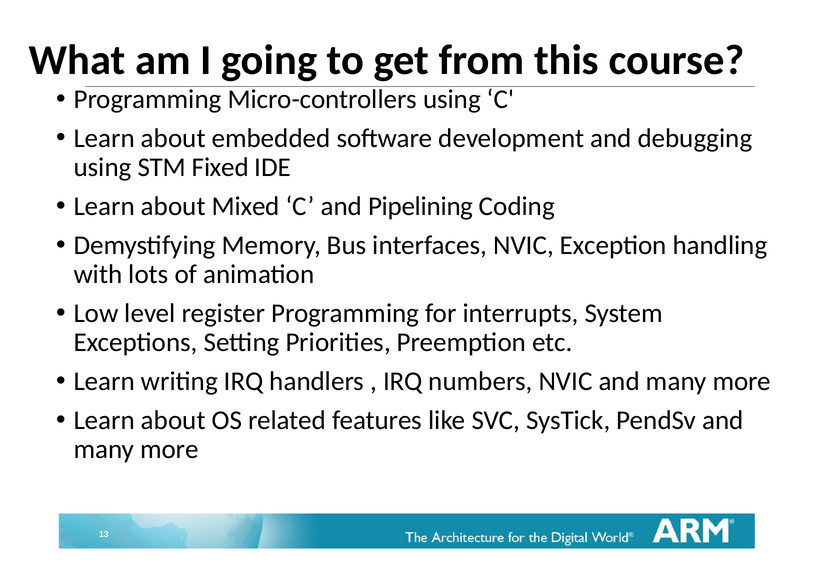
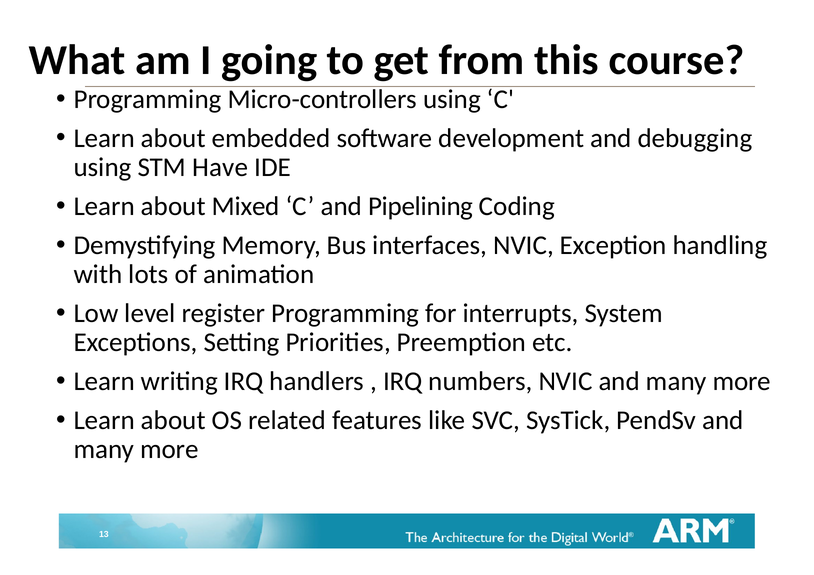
Fixed: Fixed -> Have (220, 167)
